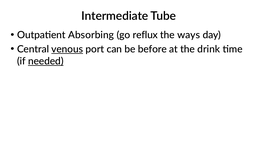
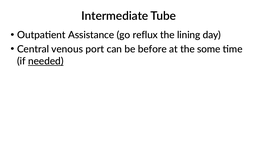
Absorbing: Absorbing -> Assistance (91, 35)
ways: ways -> lining (189, 35)
venous underline: present -> none (67, 49)
drink: drink -> some (209, 49)
